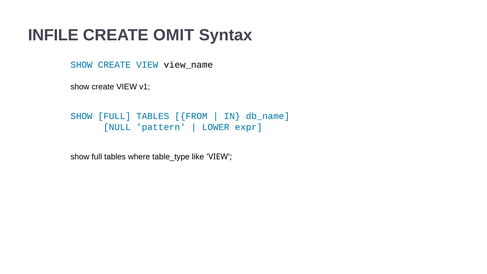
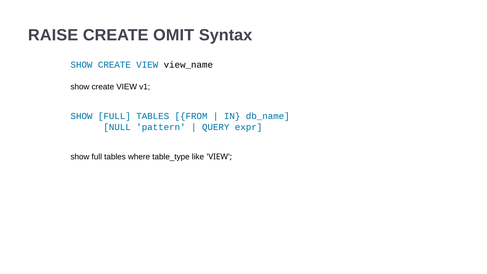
INFILE: INFILE -> RAISE (53, 35)
LOWER: LOWER -> QUERY (216, 127)
